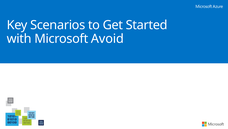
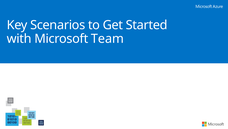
Avoid: Avoid -> Team (107, 39)
